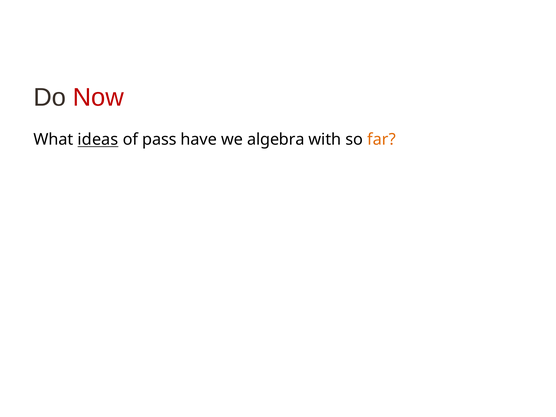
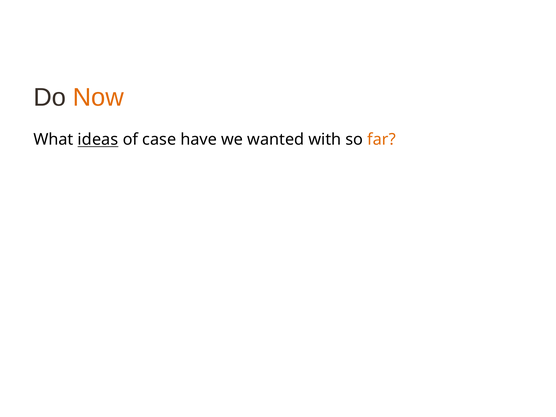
Now colour: red -> orange (98, 97)
pass: pass -> case (159, 139)
algebra: algebra -> wanted (276, 139)
